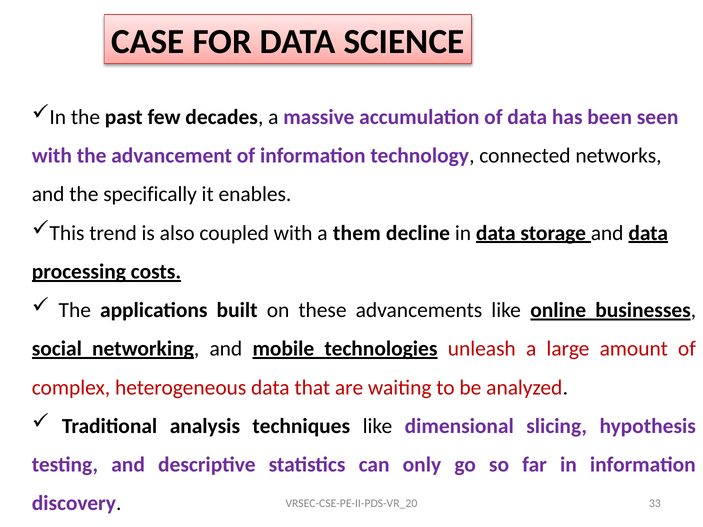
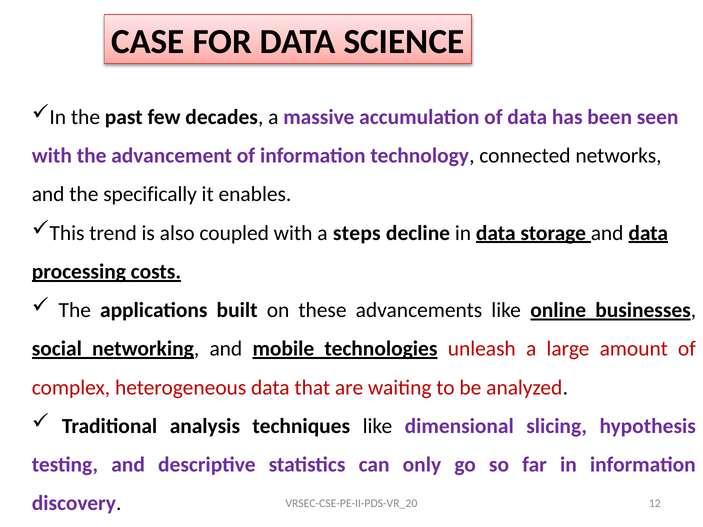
them: them -> steps (357, 233)
33: 33 -> 12 (655, 503)
